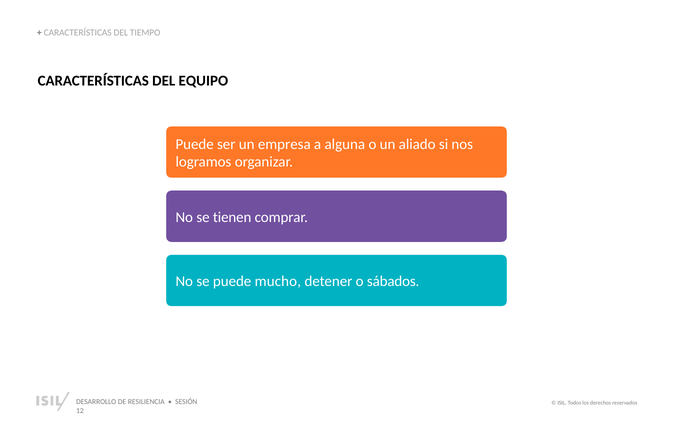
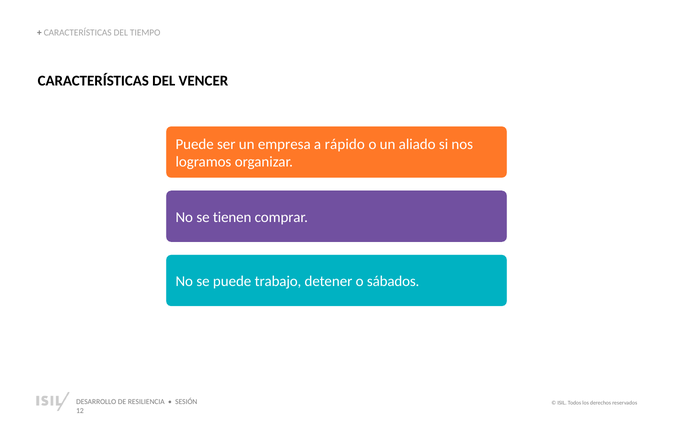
EQUIPO: EQUIPO -> VENCER (203, 81)
alguna: alguna -> rápido (345, 144)
mucho: mucho -> trabajo (278, 281)
